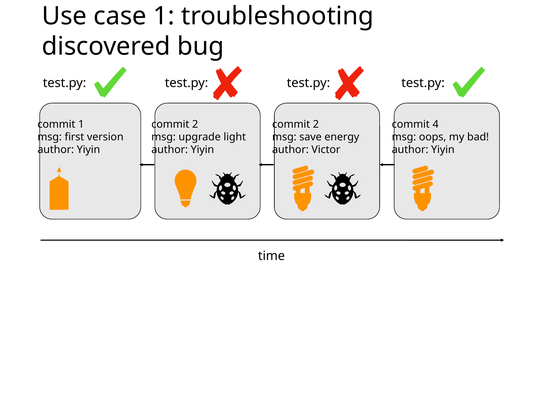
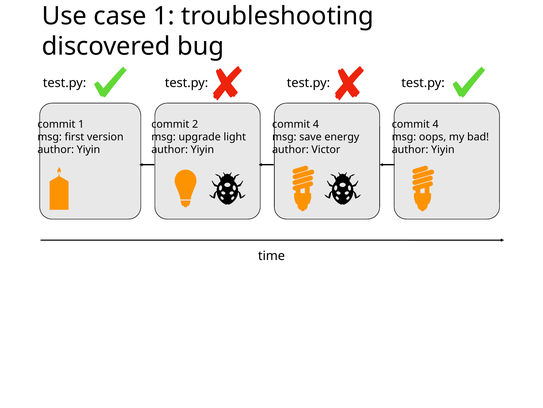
2: 2 -> 4 (316, 124)
